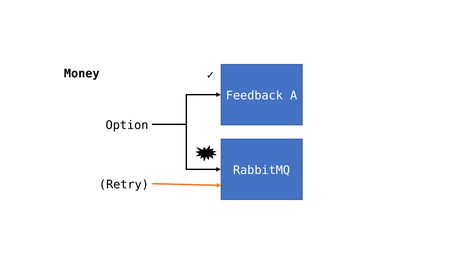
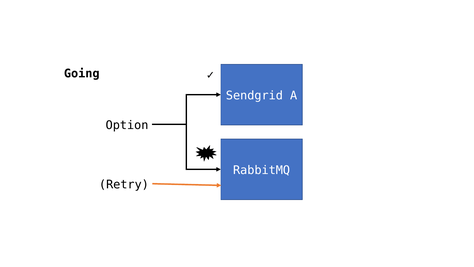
Money: Money -> Going (82, 74)
Feedback: Feedback -> Sendgrid (254, 95)
